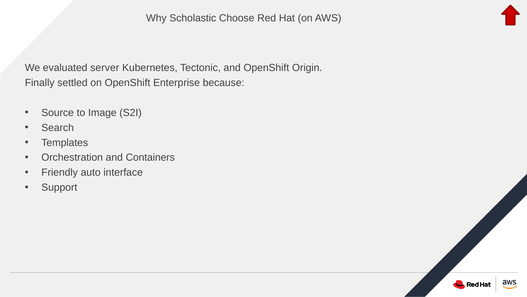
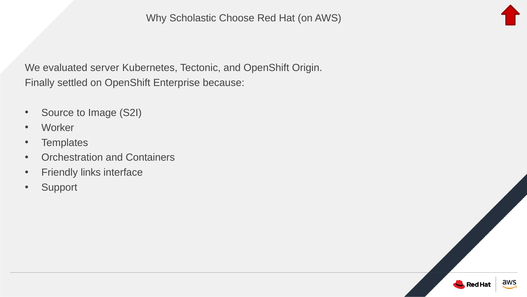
Search: Search -> Worker (58, 127)
auto: auto -> links (91, 172)
